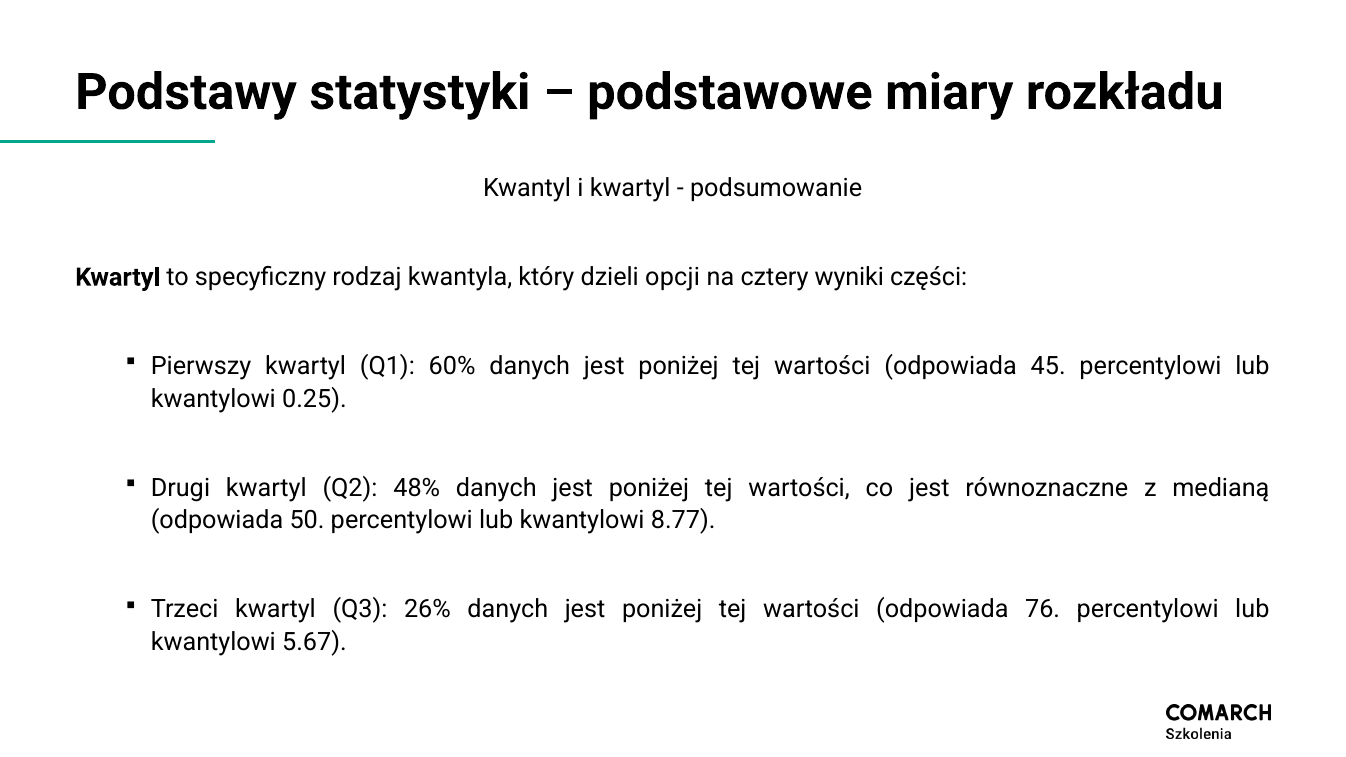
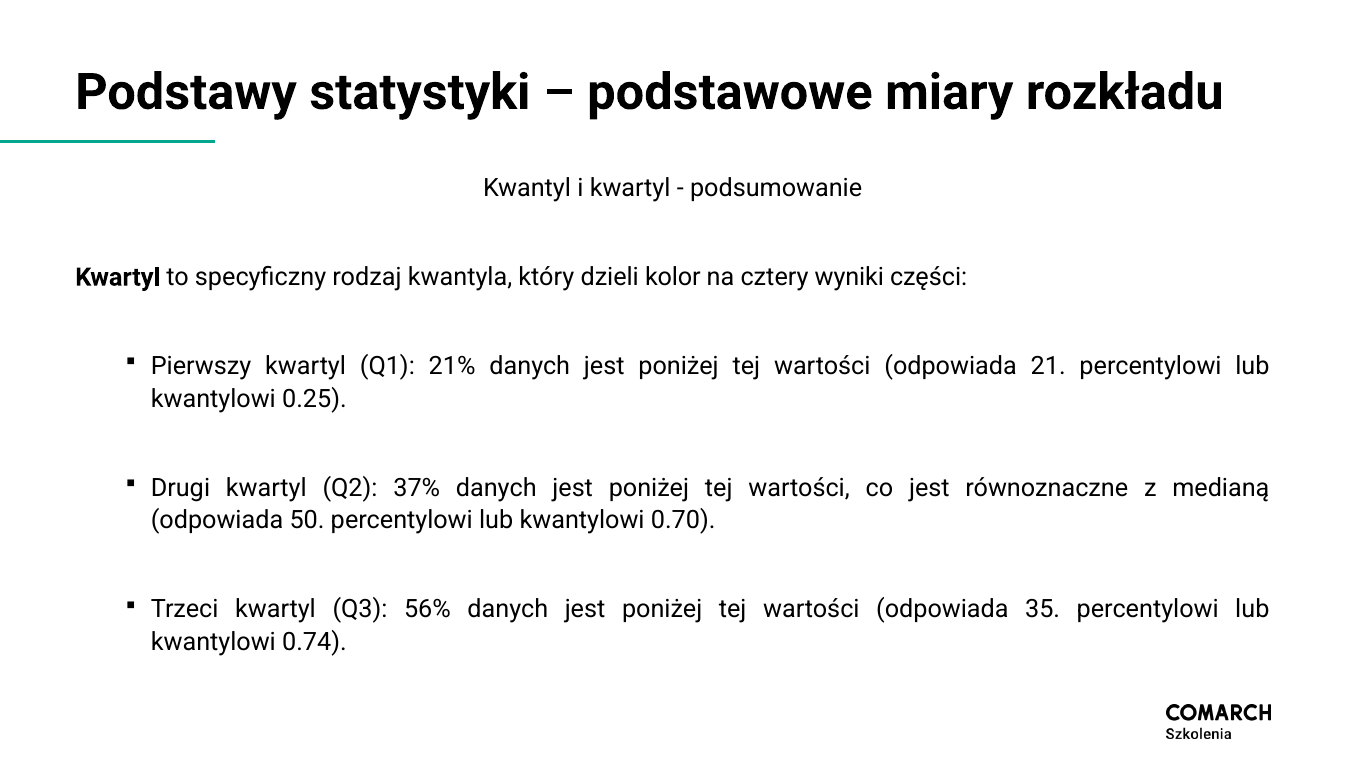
opcji: opcji -> kolor (673, 277)
60%: 60% -> 21% (452, 366)
45: 45 -> 21 (1048, 366)
48%: 48% -> 37% (417, 488)
8.77: 8.77 -> 0.70 (683, 521)
26%: 26% -> 56% (427, 610)
76: 76 -> 35 (1043, 610)
5.67: 5.67 -> 0.74 (314, 642)
